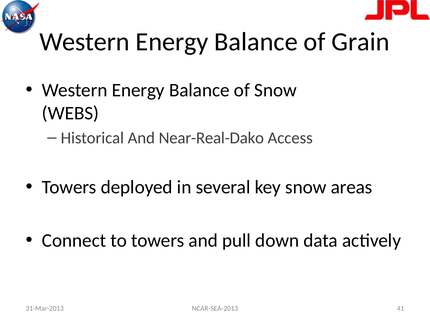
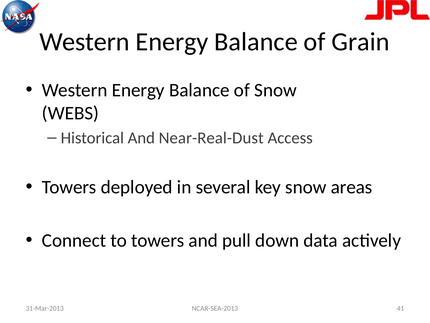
Near-Real-Dako: Near-Real-Dako -> Near-Real-Dust (211, 138)
